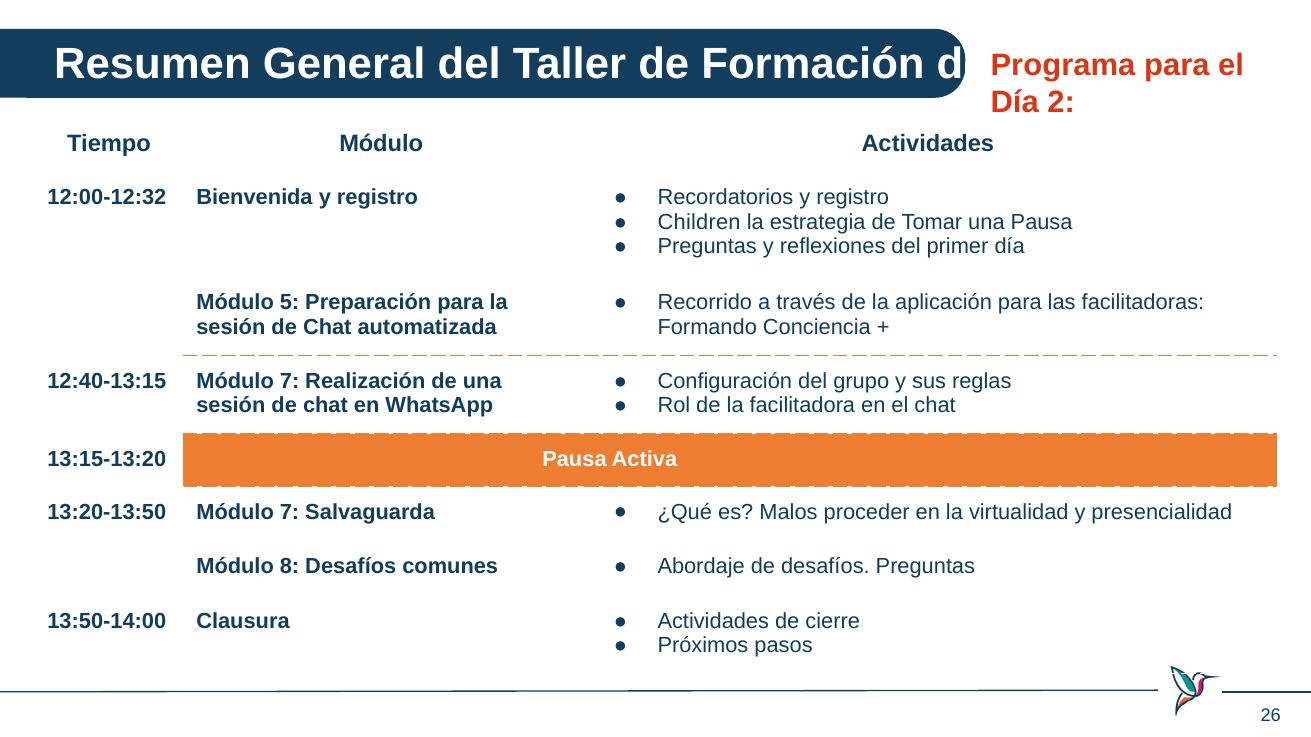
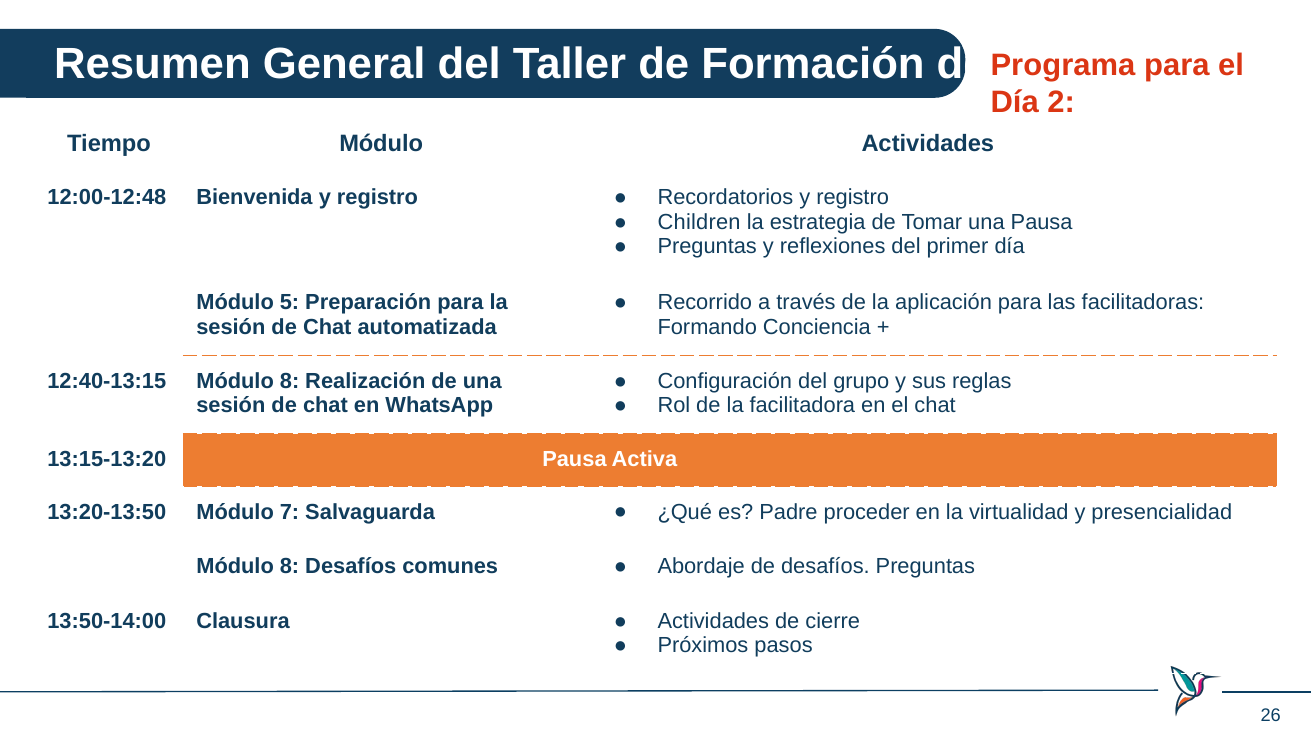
12:00-12:32: 12:00-12:32 -> 12:00-12:48 (107, 198)
12:40-13:15 Módulo 7: 7 -> 8 (290, 381)
Malos: Malos -> Padre (788, 512)
